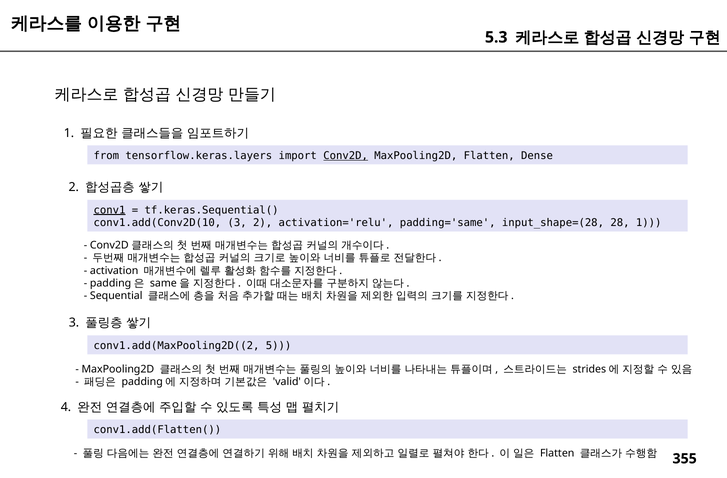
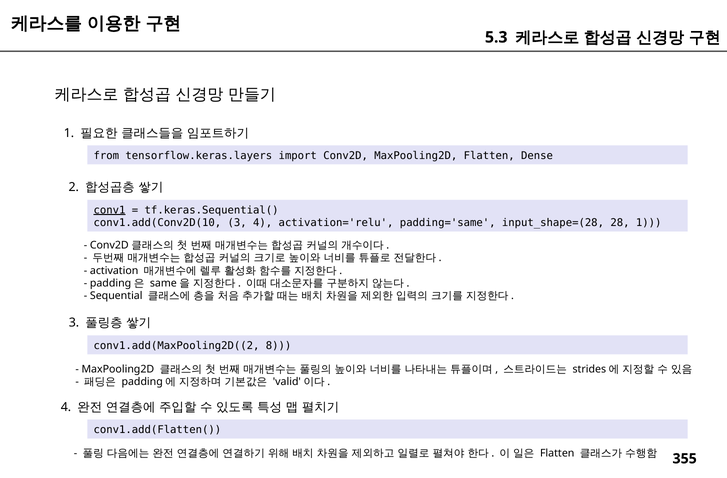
Conv2D underline: present -> none (346, 155)
3 2: 2 -> 4 (263, 223)
5: 5 -> 8 (279, 345)
